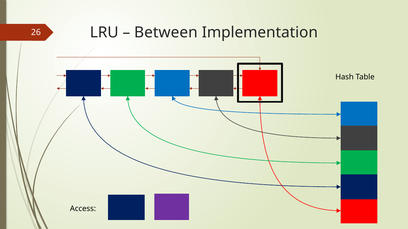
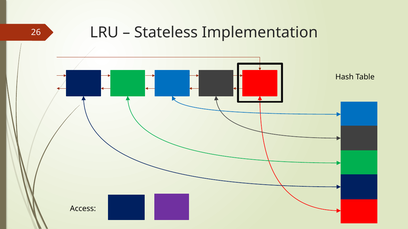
Between: Between -> Stateless (166, 33)
